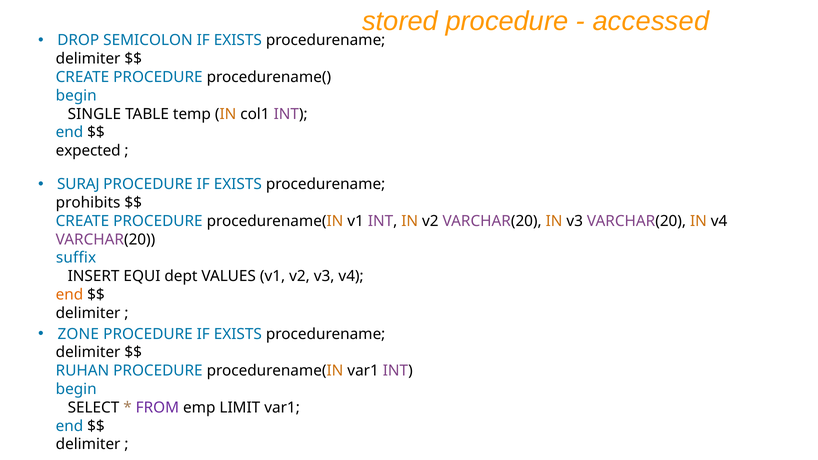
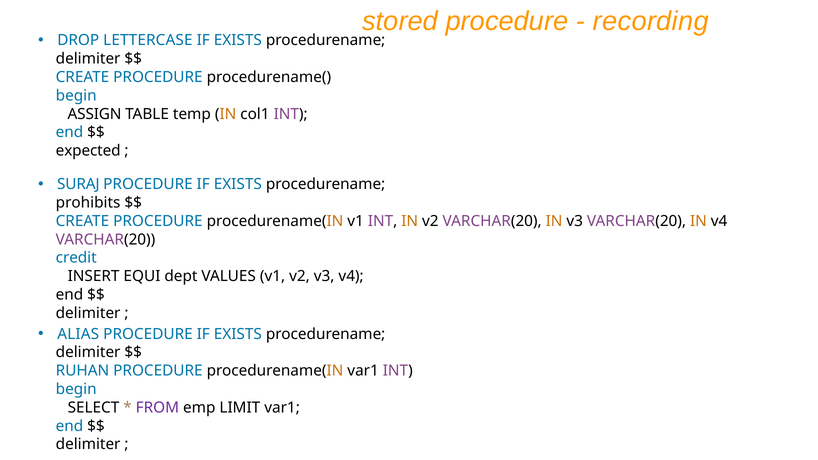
accessed: accessed -> recording (651, 21)
SEMICOLON: SEMICOLON -> LETTERCASE (148, 40)
SINGLE: SINGLE -> ASSIGN (95, 114)
suffix: suffix -> credit (76, 258)
end colour: orange -> black (69, 295)
ZONE: ZONE -> ALIAS (78, 334)
